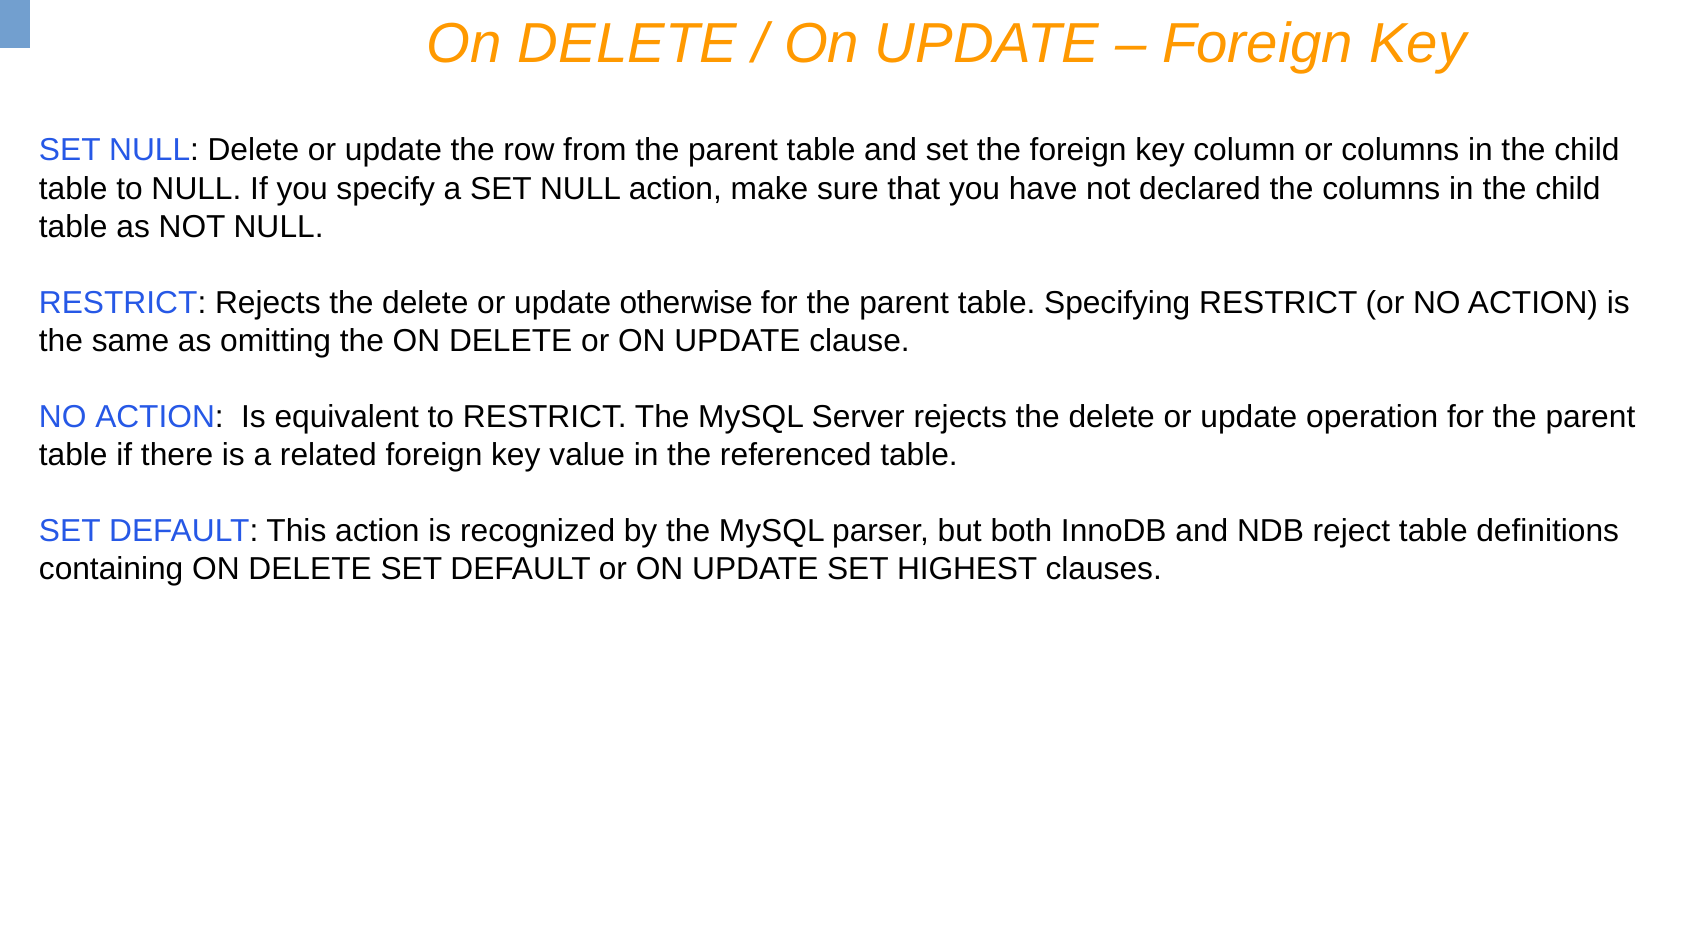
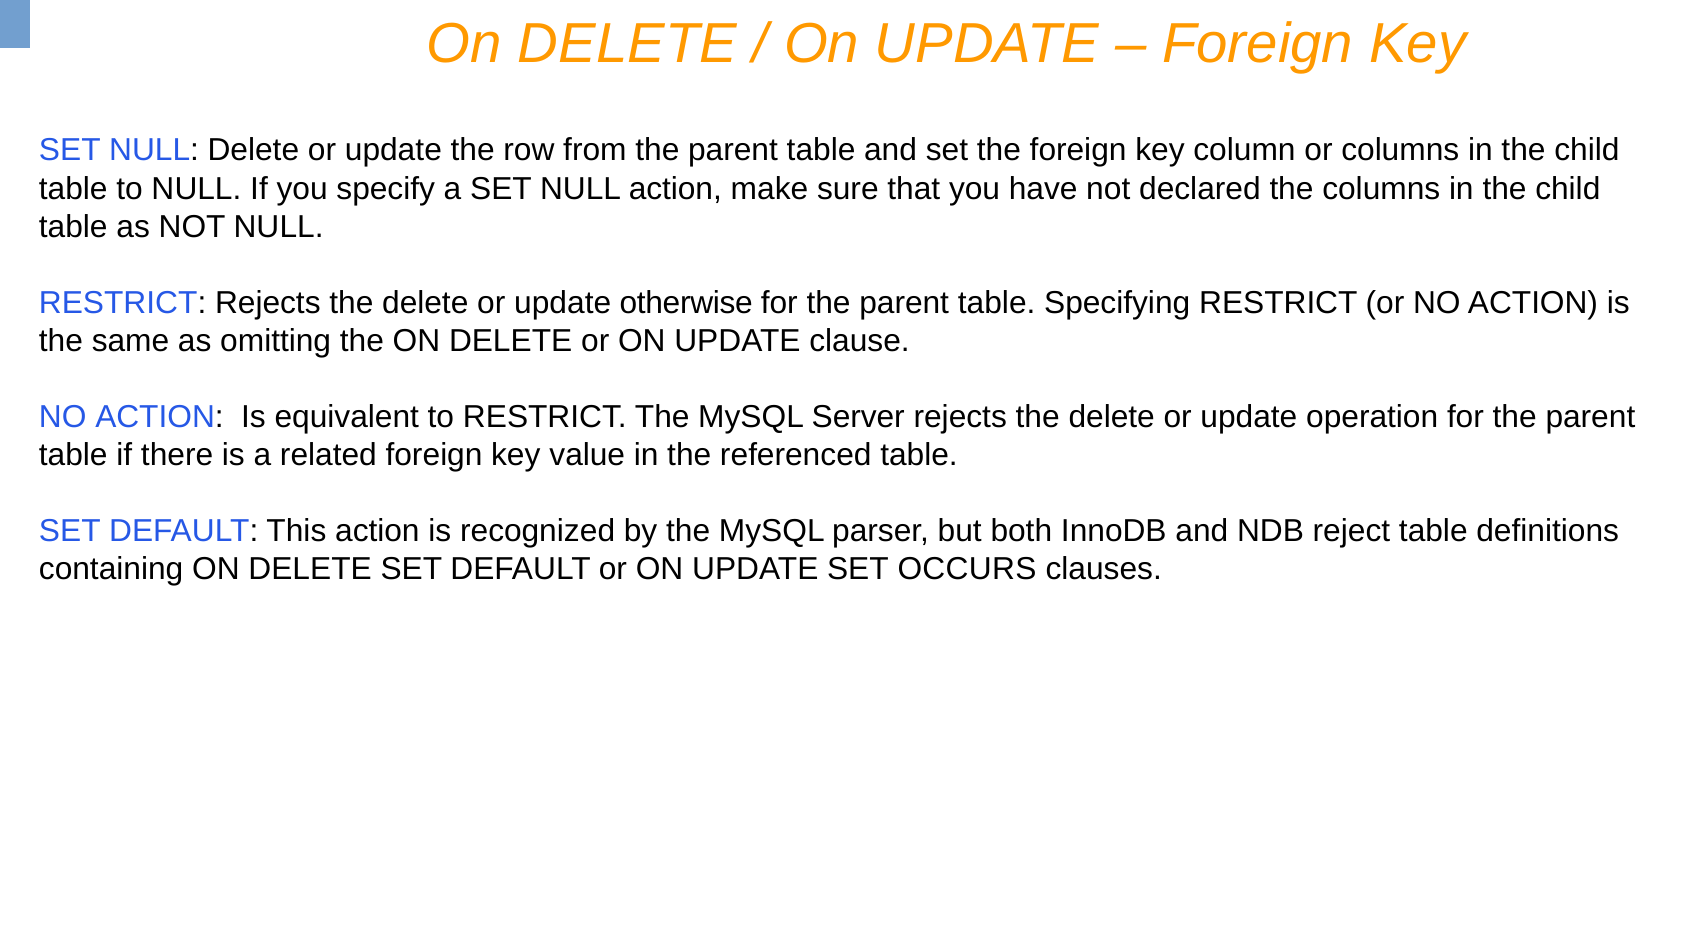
HIGHEST: HIGHEST -> OCCURS (967, 569)
